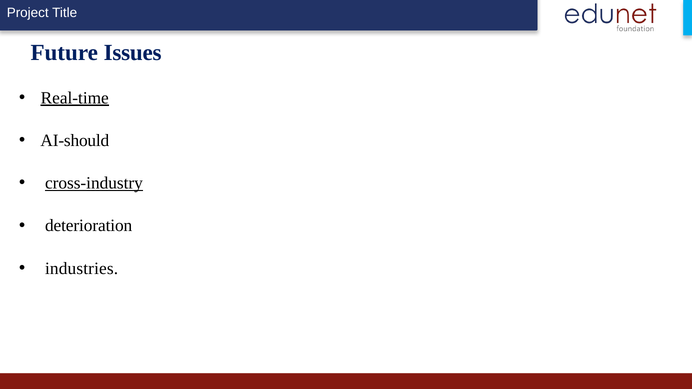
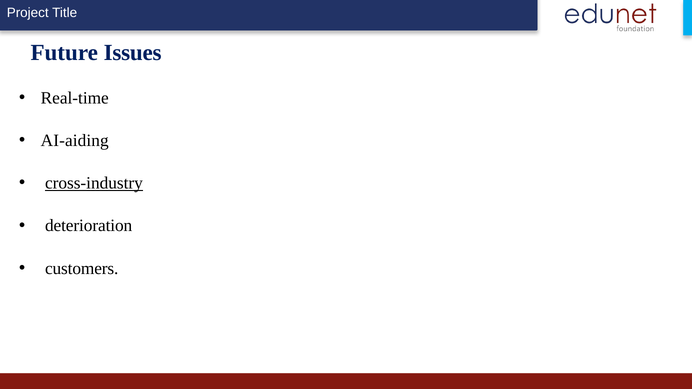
Real-time underline: present -> none (75, 98)
AI-should: AI-should -> AI-aiding (75, 141)
industries: industries -> customers (82, 269)
